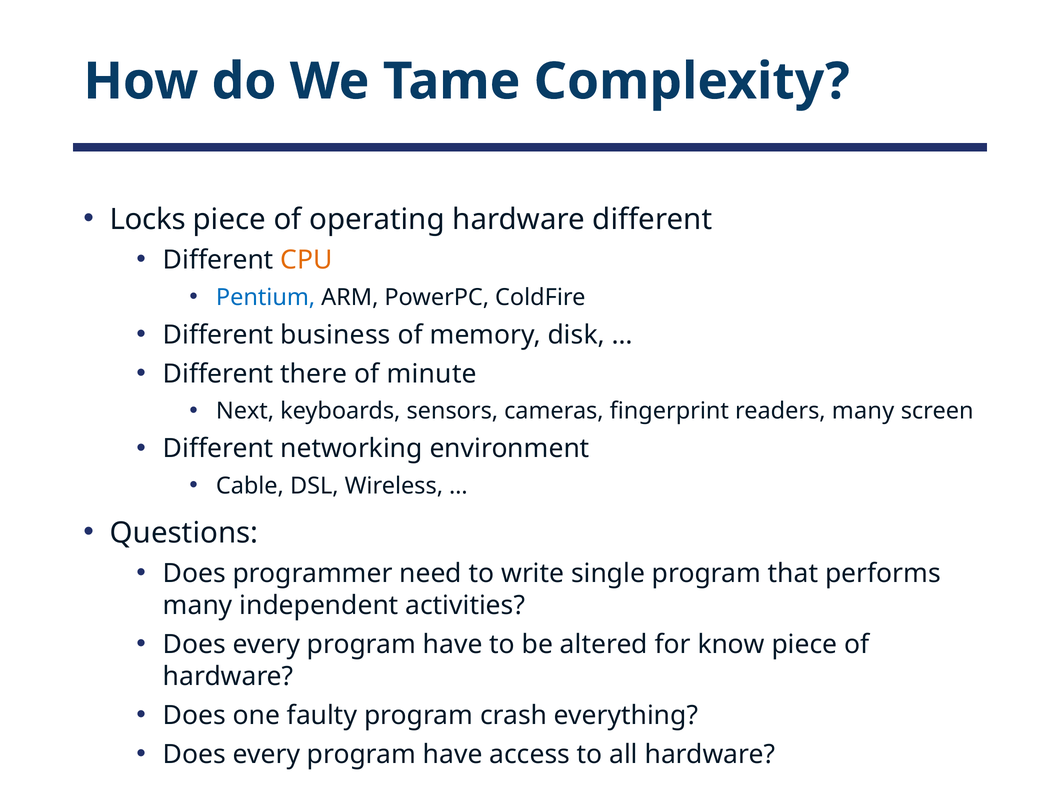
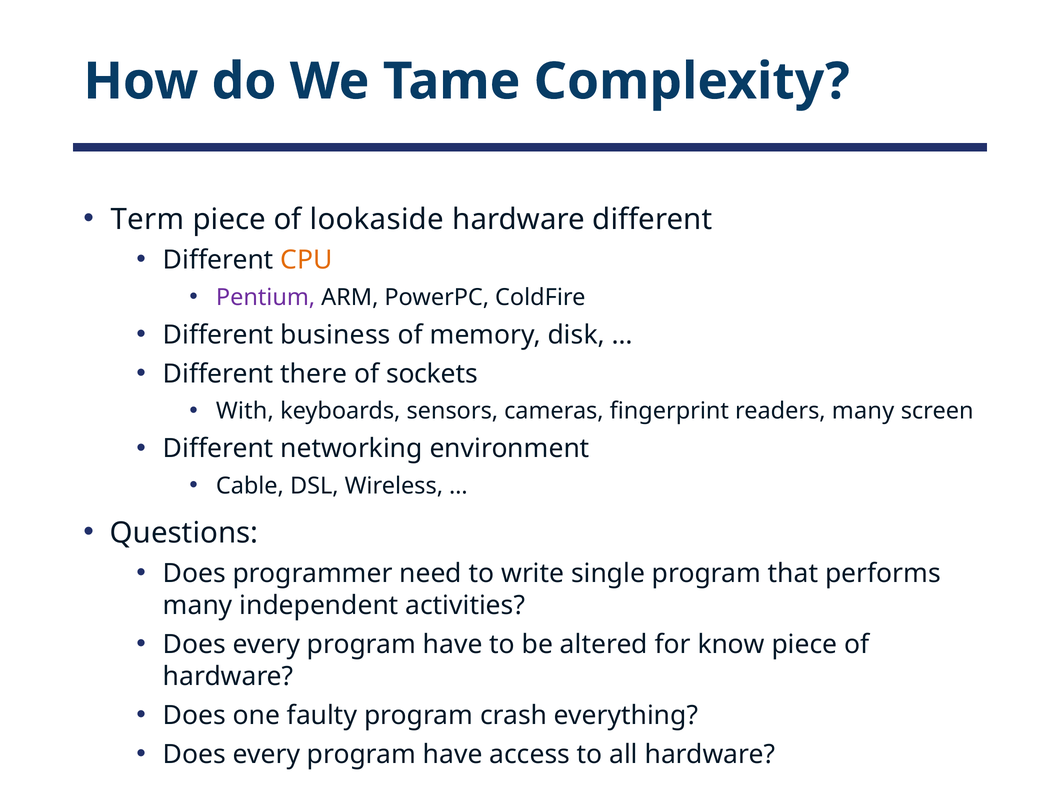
Locks: Locks -> Term (147, 219)
operating: operating -> lookaside (377, 219)
Pentium colour: blue -> purple (266, 297)
minute: minute -> sockets (432, 374)
Next: Next -> With (245, 411)
